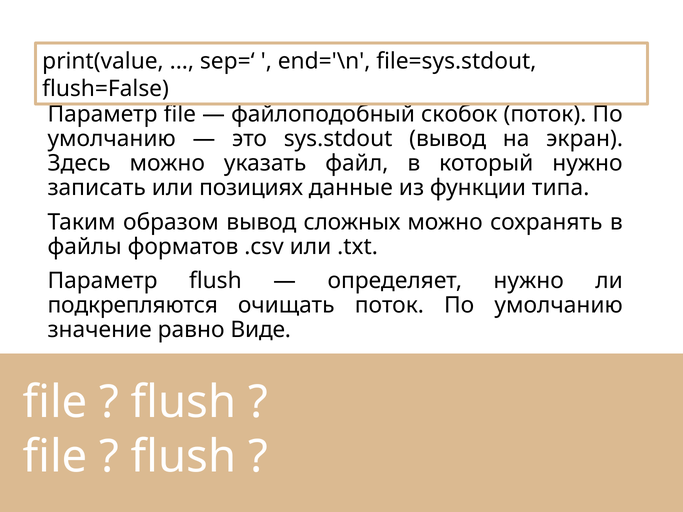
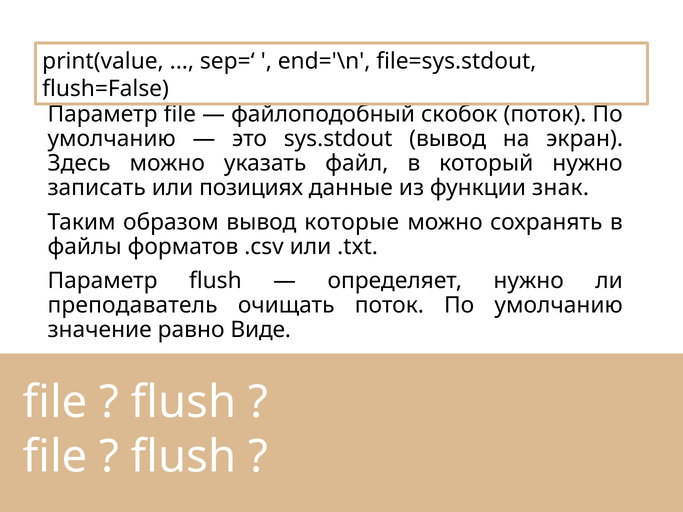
типа: типа -> знак (561, 188)
сложных: сложных -> которые (352, 222)
подкрепляются: подкрепляются -> преподаватель (133, 305)
